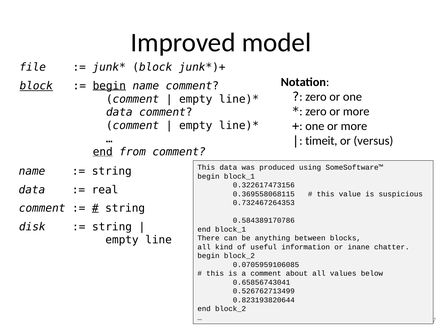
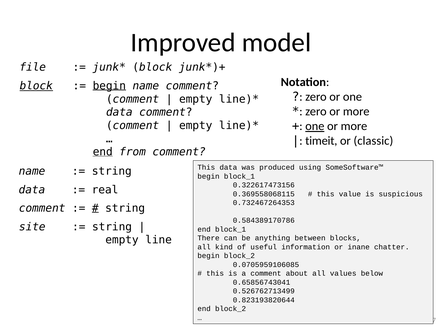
one underline: none -> present (315, 126)
versus: versus -> classic (373, 141)
disk: disk -> site (32, 227)
